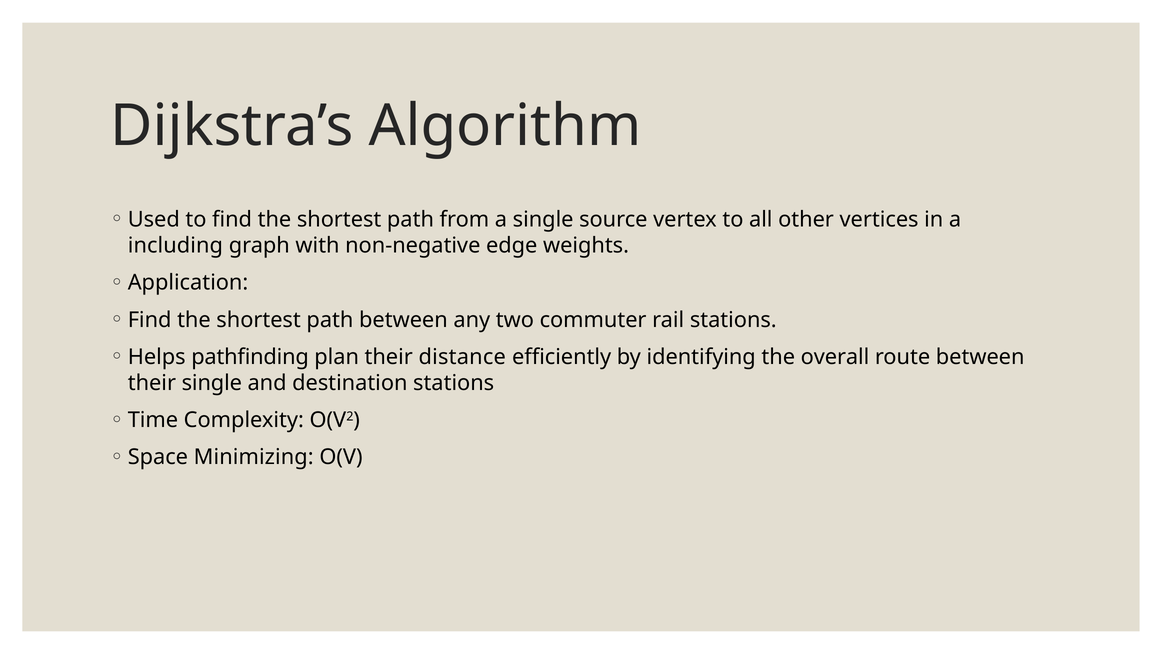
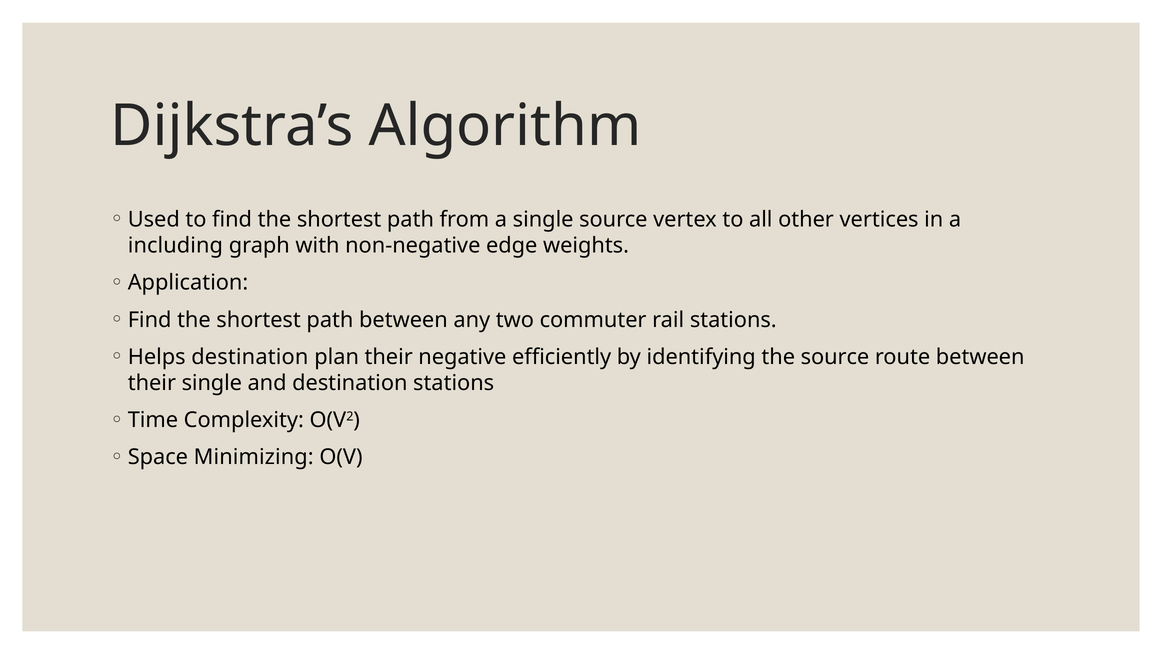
Helps pathfinding: pathfinding -> destination (250, 357)
distance: distance -> negative (462, 357)
the overall: overall -> source (835, 357)
